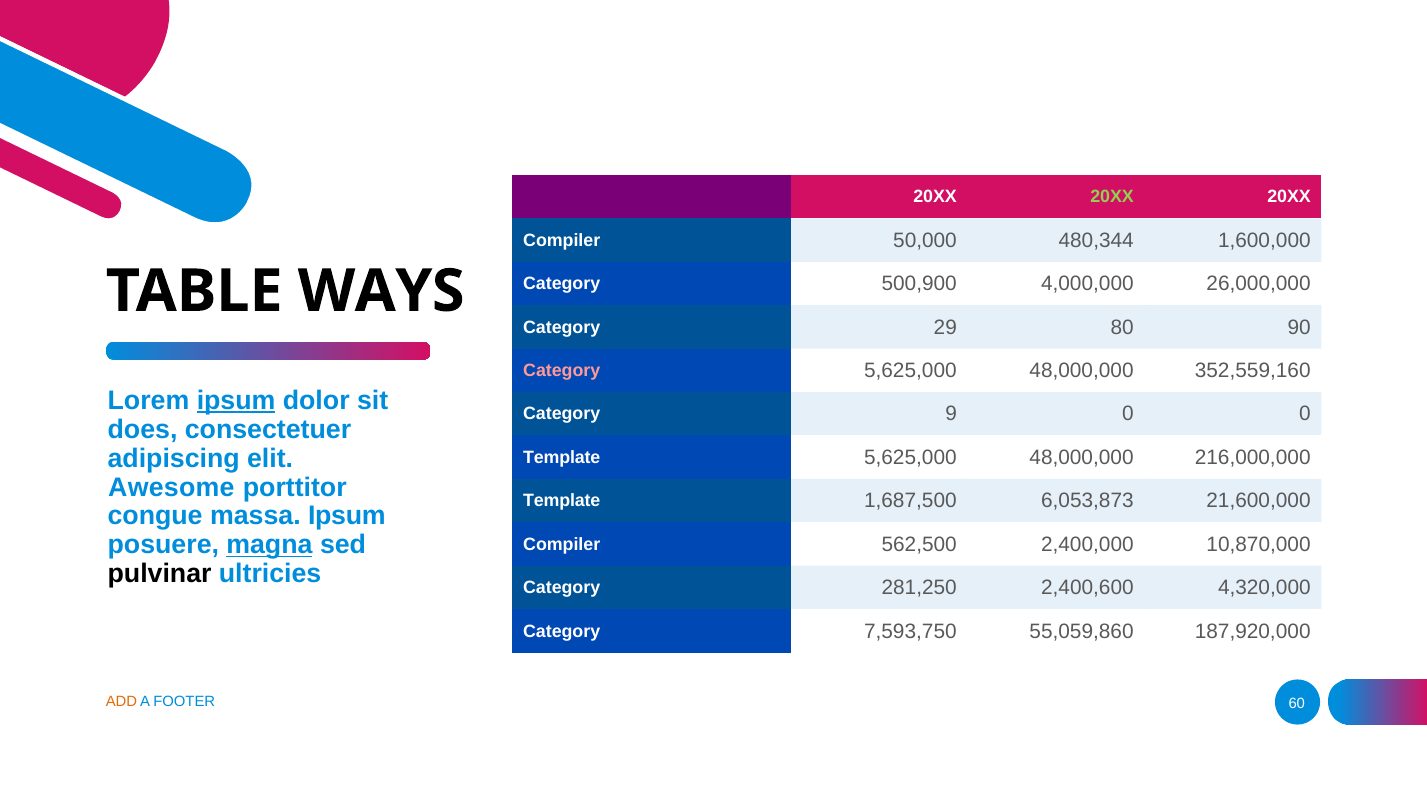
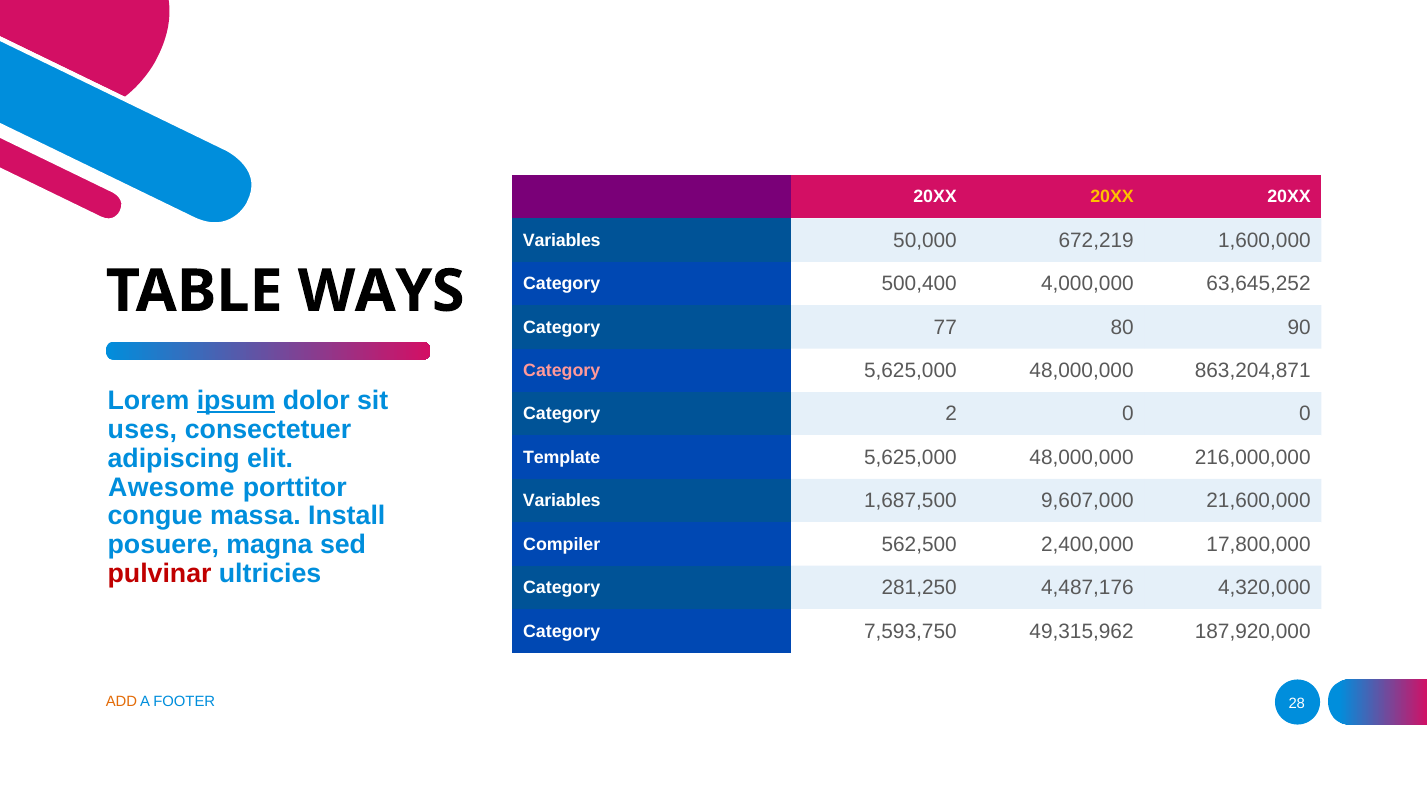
20XX colour: light green -> yellow (1112, 197)
Compiler: Compiler -> Variables (562, 240)
480,344: 480,344 -> 672,219 (1096, 240)
500,900: 500,900 -> 500,400 (919, 284)
26,000,000: 26,000,000 -> 63,645,252 (1259, 284)
29: 29 -> 77 (945, 327)
352,559,160: 352,559,160 -> 863,204,871 (1253, 370)
9: 9 -> 2 (951, 414)
does: does -> uses (142, 429)
Template: Template -> Variables (562, 501)
6,053,873: 6,053,873 -> 9,607,000 (1087, 501)
massa Ipsum: Ipsum -> Install (347, 516)
magna underline: present -> none (269, 545)
10,870,000: 10,870,000 -> 17,800,000 (1259, 544)
pulvinar colour: black -> red (160, 574)
2,400,600: 2,400,600 -> 4,487,176 (1087, 587)
55,059,860: 55,059,860 -> 49,315,962 (1082, 631)
60: 60 -> 28 (1297, 703)
